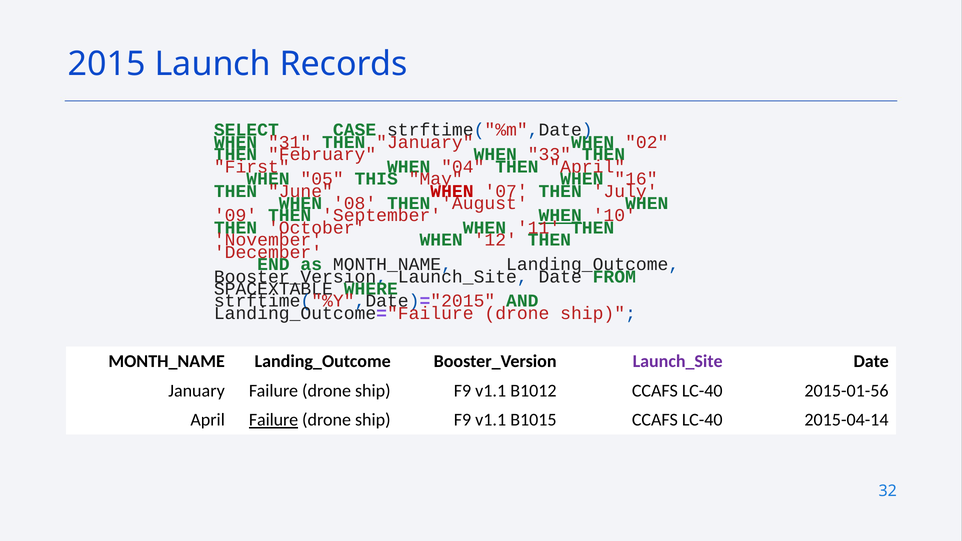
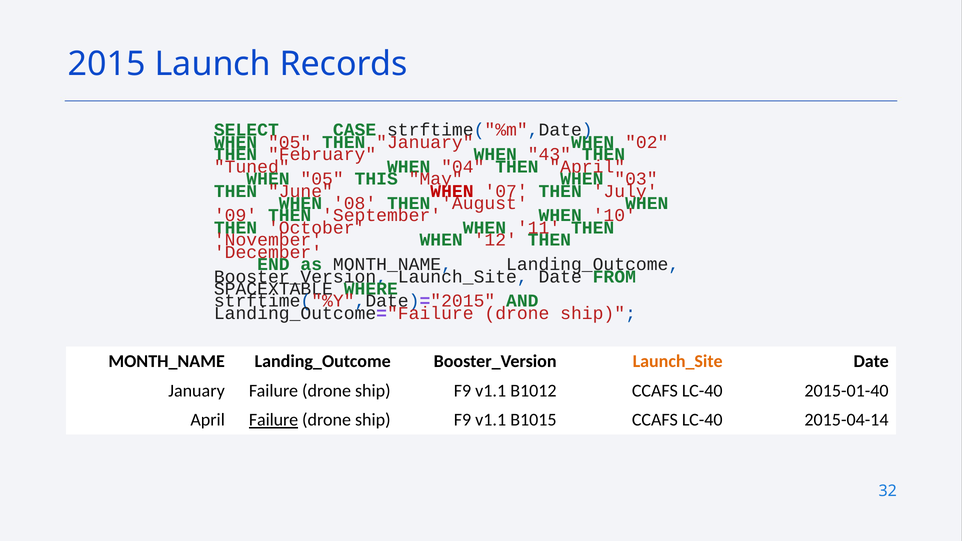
31: 31 -> 05 (290, 142)
33: 33 -> 43 (549, 154)
First: First -> Tuned (252, 167)
16: 16 -> 03 (636, 179)
WHEN underline: present -> none (560, 216)
Launch_Site colour: purple -> orange (678, 362)
2015-01-56: 2015-01-56 -> 2015-01-40 (847, 391)
